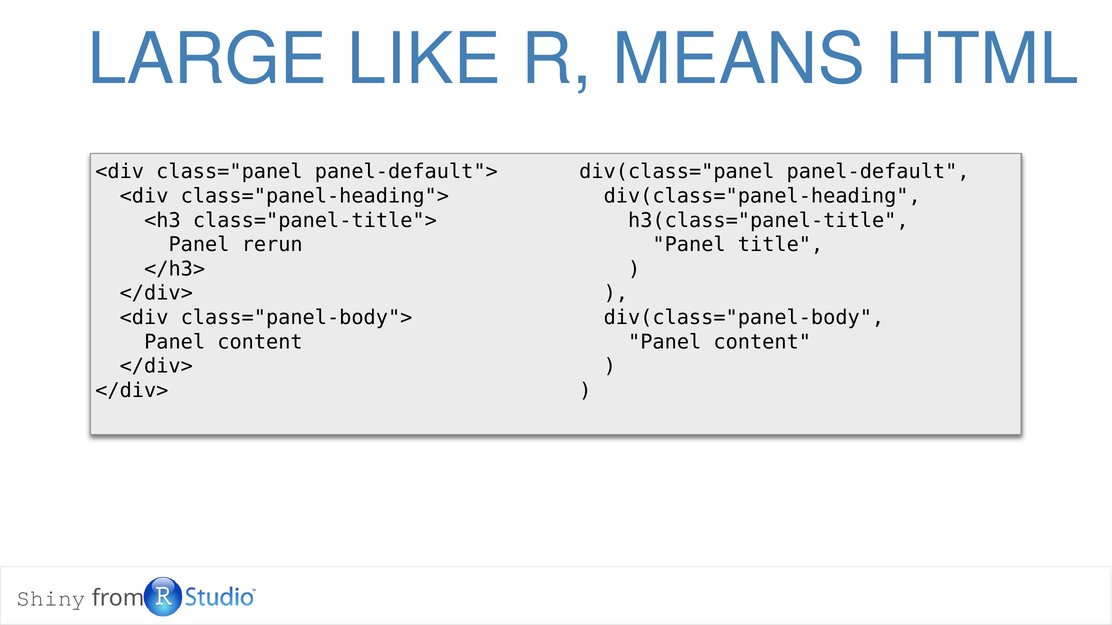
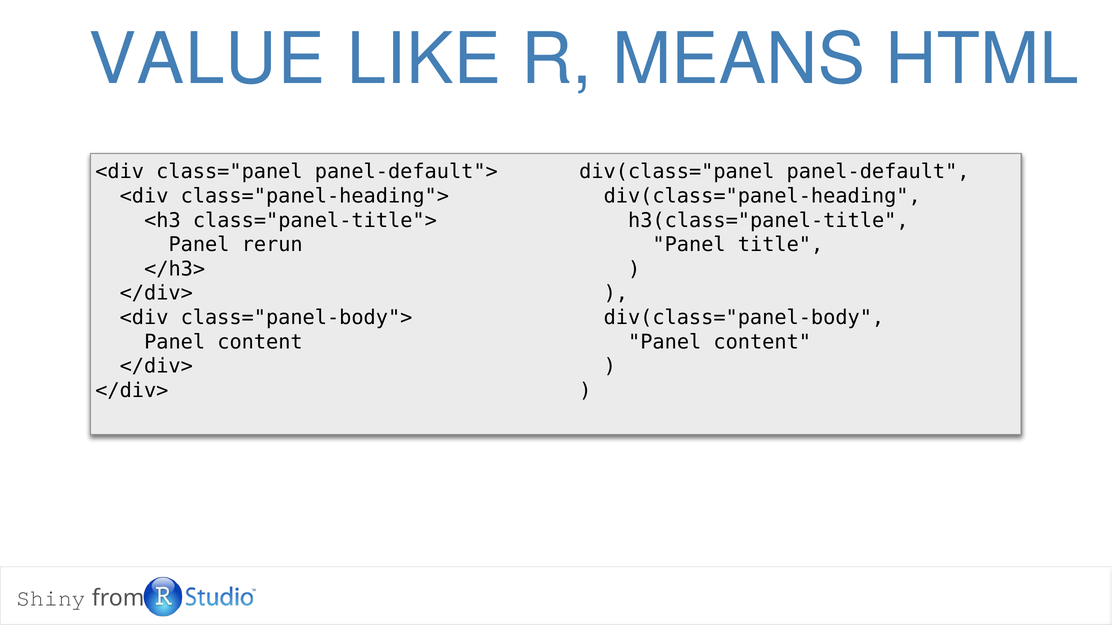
LARGE: LARGE -> VALUE (207, 60)
